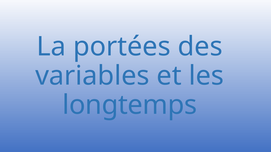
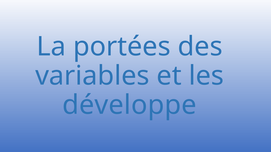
longtemps: longtemps -> développe (129, 105)
